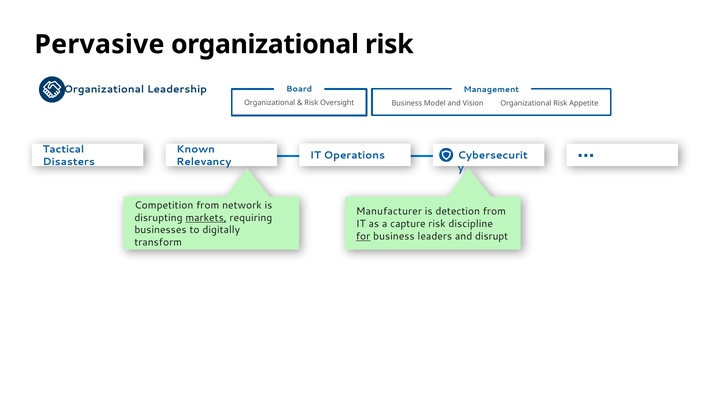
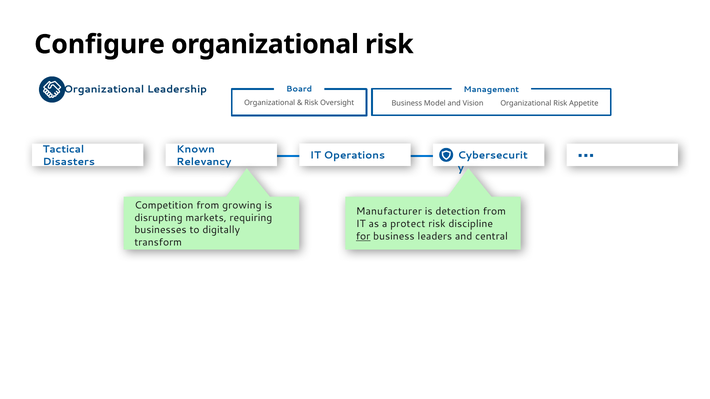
Pervasive: Pervasive -> Configure (100, 44)
network: network -> growing (242, 205)
markets underline: present -> none (206, 218)
capture: capture -> protect (408, 224)
disrupt: disrupt -> central (492, 236)
